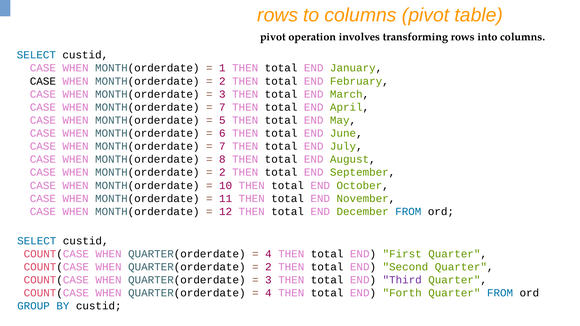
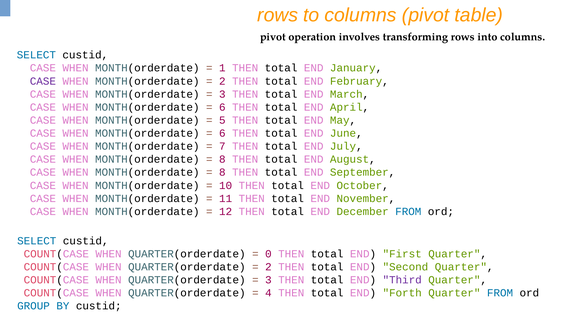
CASE colour: black -> purple (43, 81)
7: 7 -> 6 (222, 107)
2: 2 -> 8 (222, 173)
4: 4 -> 0 (268, 254)
